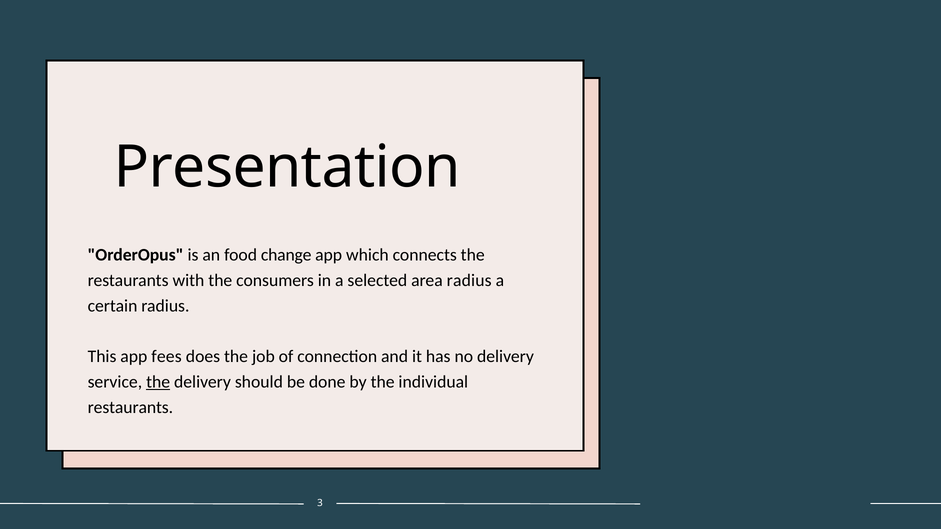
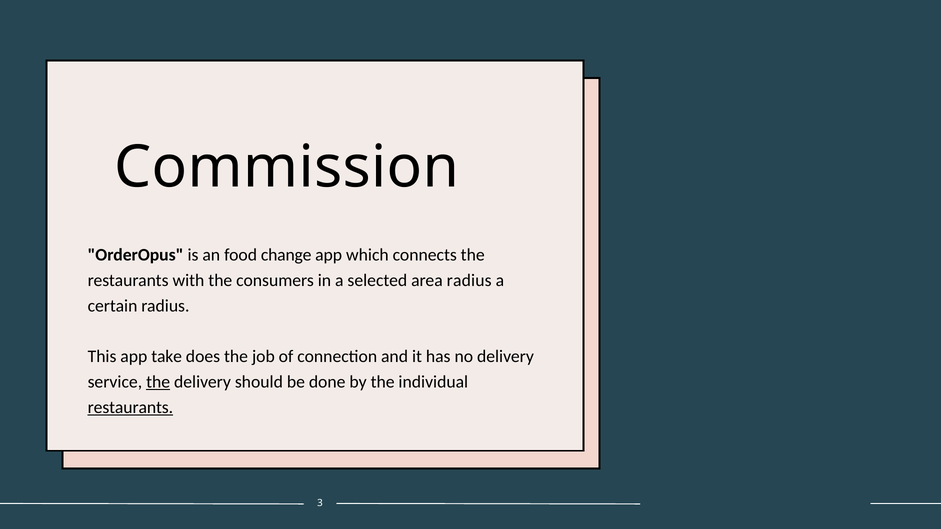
Presentation: Presentation -> Commission (287, 168)
fees: fees -> take (167, 357)
restaurants underline: none -> present (130, 408)
